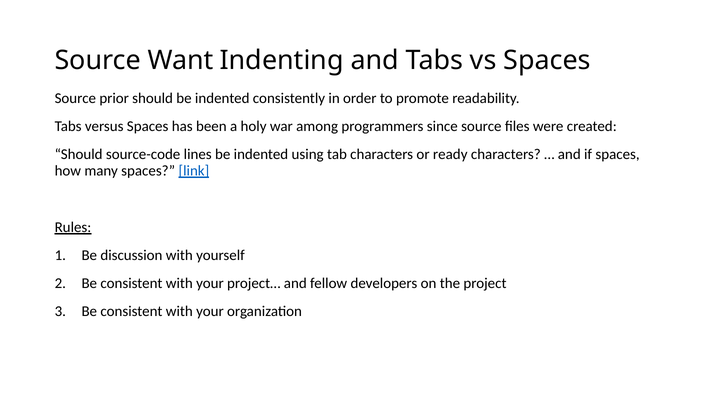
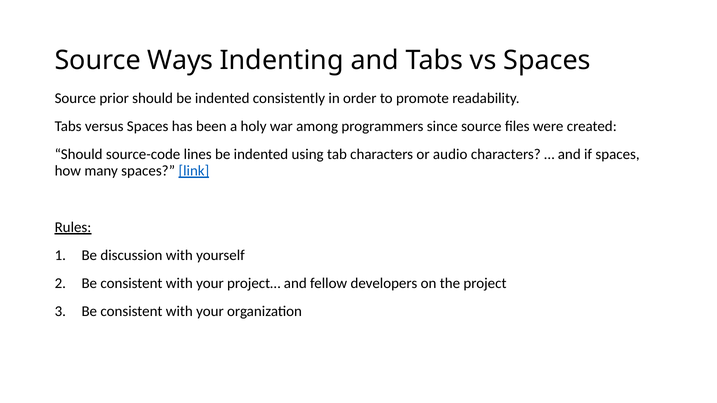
Want: Want -> Ways (180, 60)
ready: ready -> audio (450, 155)
